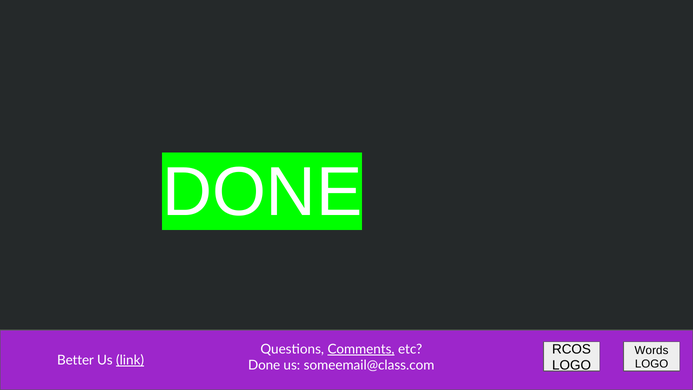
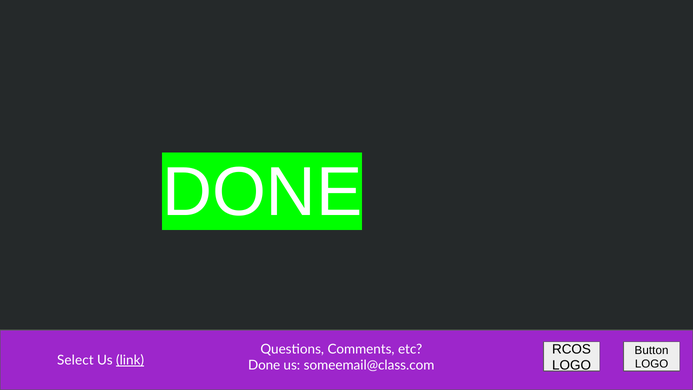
Comments underline: present -> none (361, 349)
Words: Words -> Button (652, 350)
Better: Better -> Select (75, 360)
